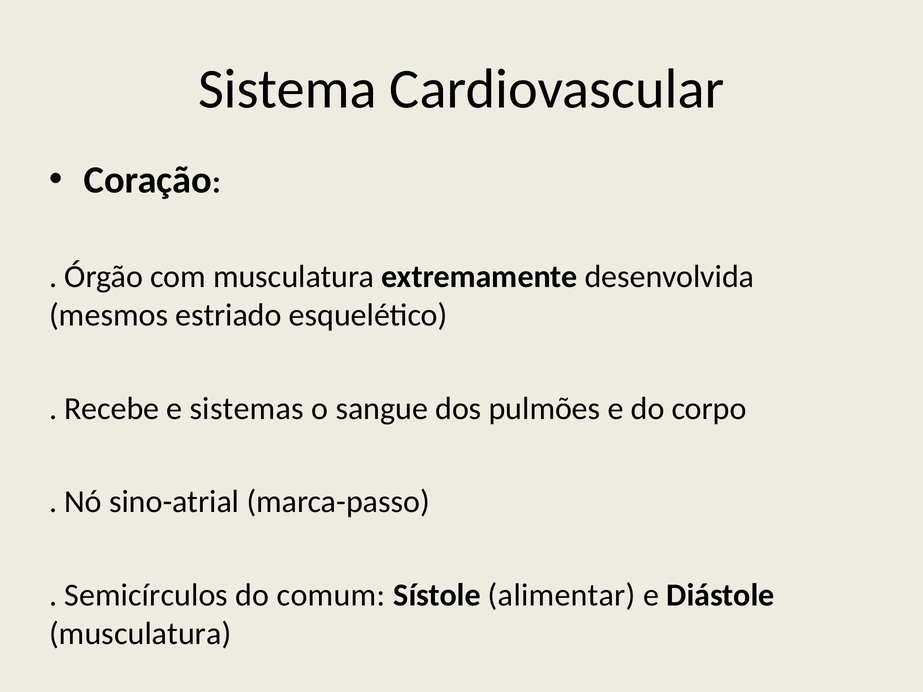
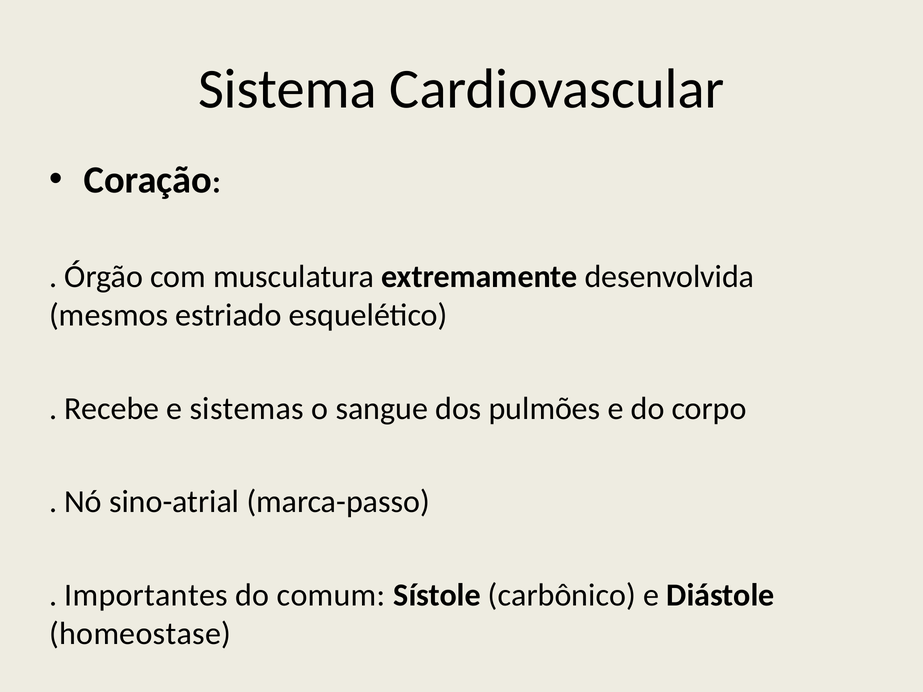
Semicírculos: Semicírculos -> Importantes (146, 595)
alimentar: alimentar -> carbônico (562, 595)
musculatura: musculatura -> homeostase (140, 634)
